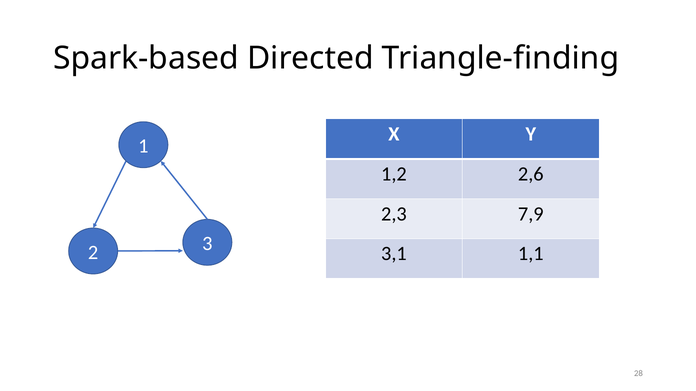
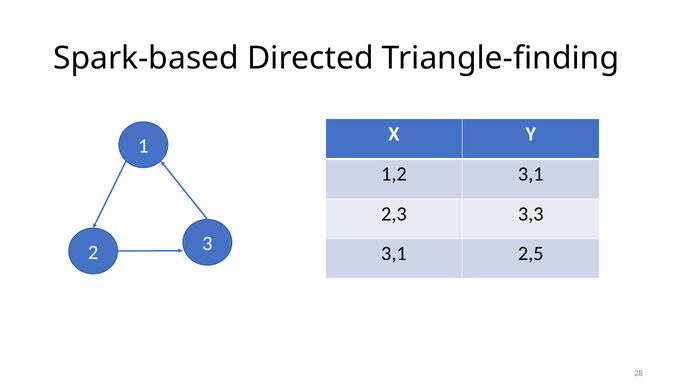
1,2 2,6: 2,6 -> 3,1 (531, 174)
7,9: 7,9 -> 3,3 (531, 214)
1,1: 1,1 -> 2,5 (531, 254)
